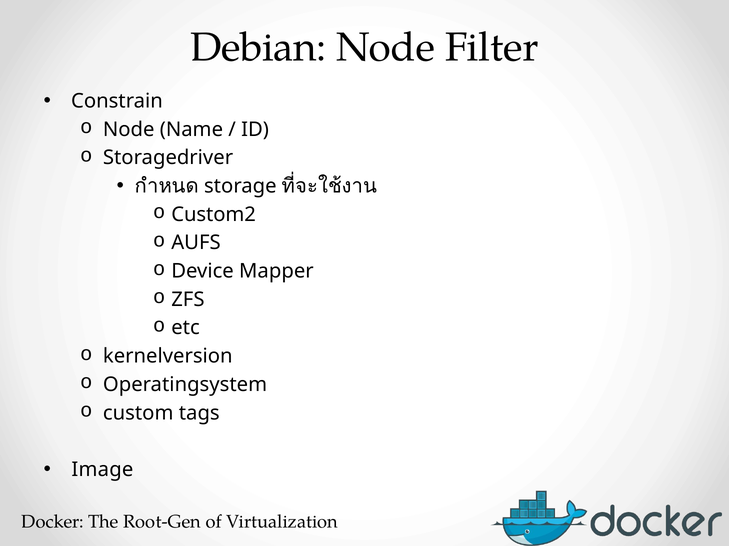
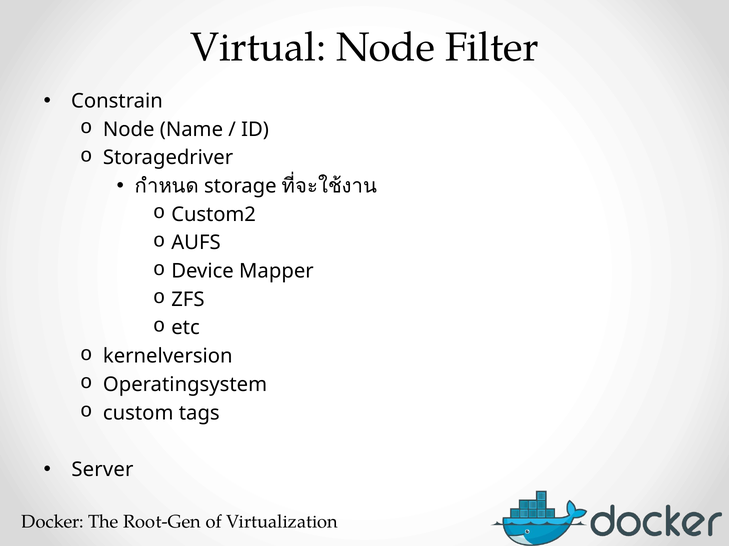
Debian: Debian -> Virtual (258, 47)
Image: Image -> Server (102, 470)
